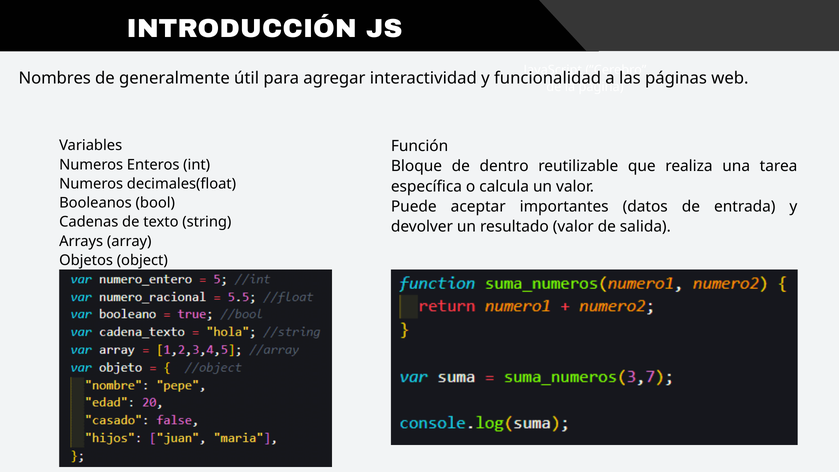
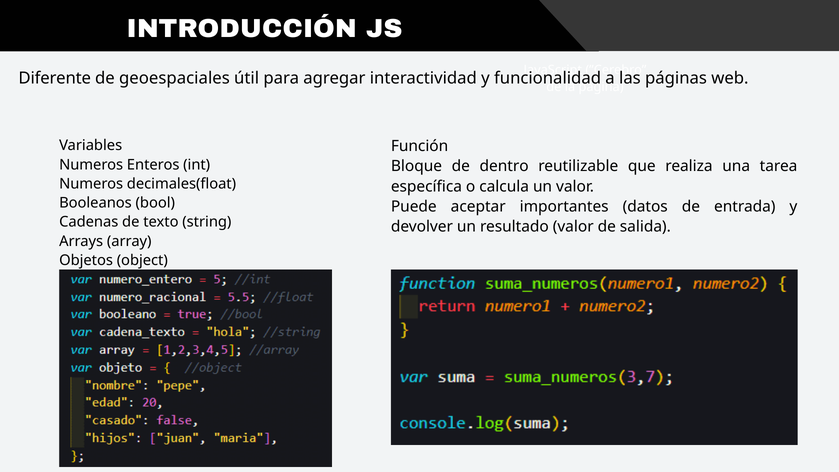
Nombres: Nombres -> Diferente (55, 78)
generalmente: generalmente -> geoespaciales (174, 78)
